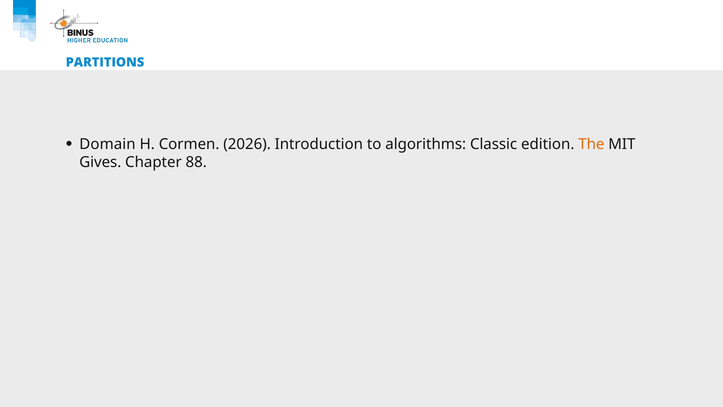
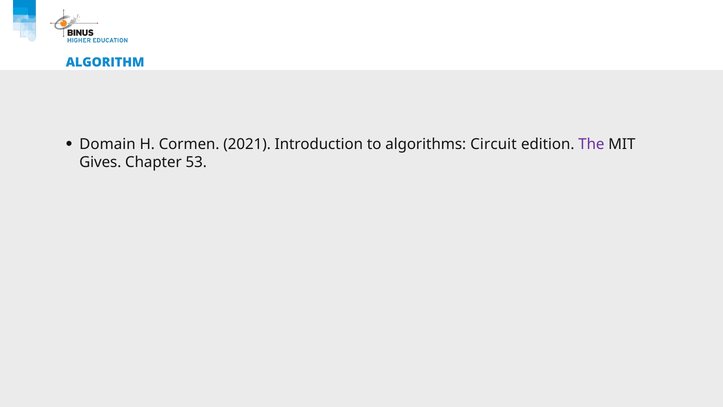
PARTITIONS: PARTITIONS -> ALGORITHM (105, 63)
2026: 2026 -> 2021 (247, 144)
Classic: Classic -> Circuit (494, 144)
The colour: orange -> purple (591, 144)
88: 88 -> 53 (196, 162)
